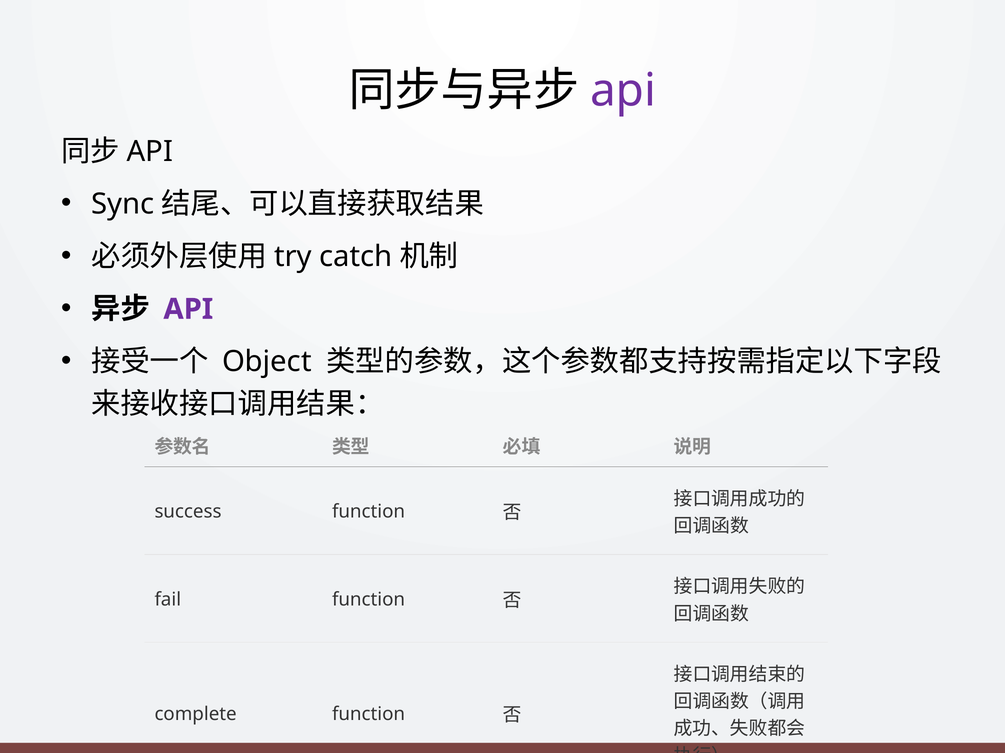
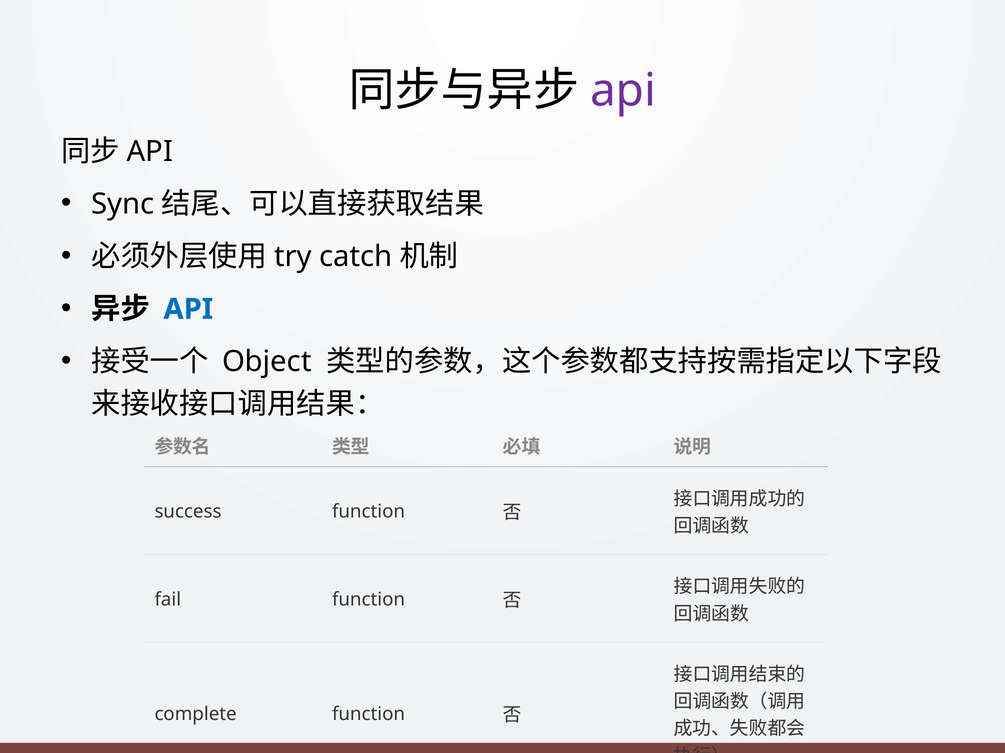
API colour: purple -> blue (188, 310)
